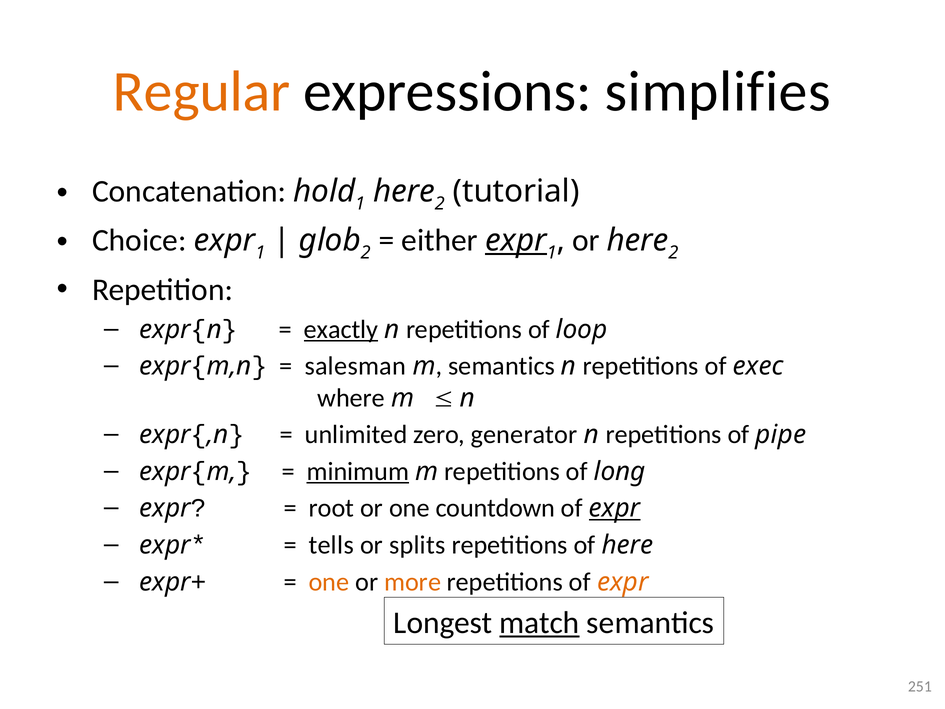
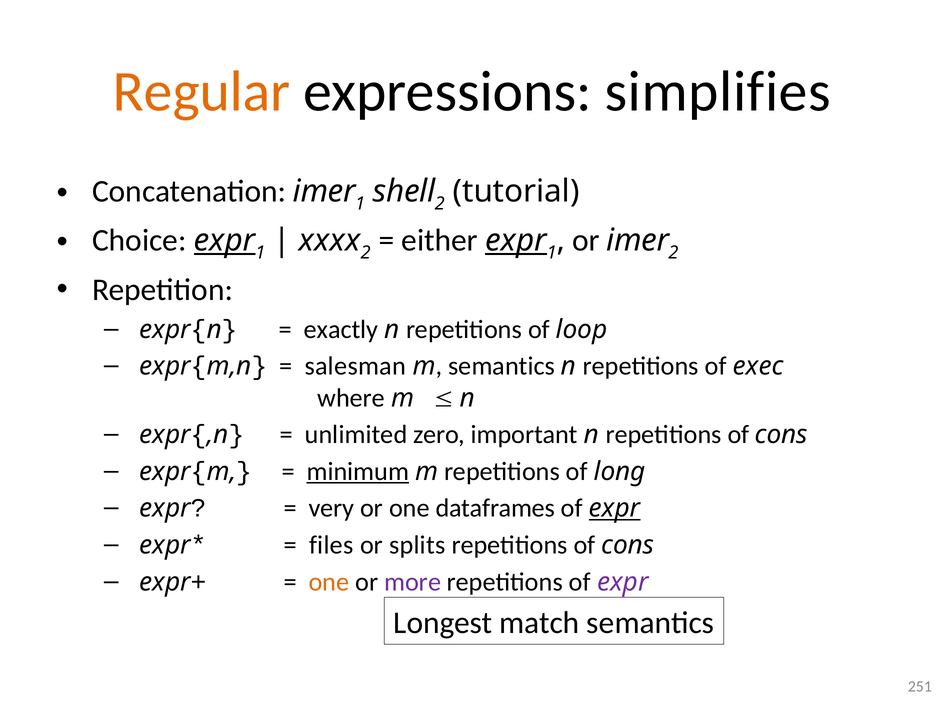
Concatenation hold: hold -> imer (324, 191)
here: here -> shell (404, 191)
expr underline: none -> present (225, 241)
glob: glob -> xxxx (330, 241)
or here: here -> imer (638, 241)
exactly underline: present -> none (341, 329)
generator: generator -> important (524, 435)
n repetitions of pipe: pipe -> cons (781, 435)
root: root -> very (331, 508)
countdown: countdown -> dataframes (495, 508)
tells: tells -> files (331, 545)
here: here -> cons (628, 545)
more colour: orange -> purple (413, 582)
expr colour: orange -> purple (623, 582)
match underline: present -> none (539, 623)
